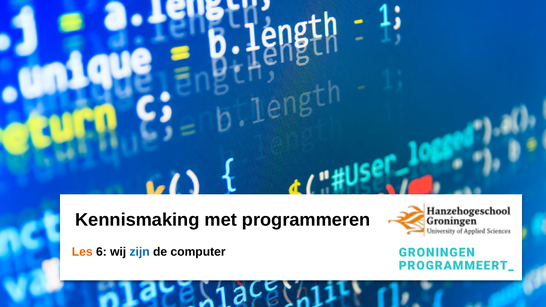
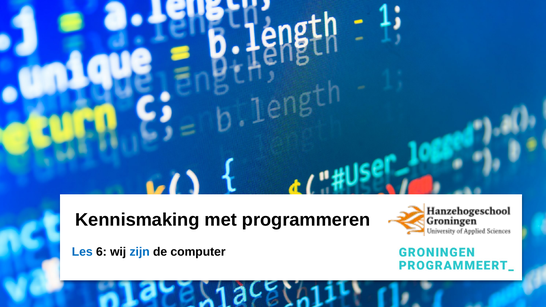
Les colour: orange -> blue (82, 252)
